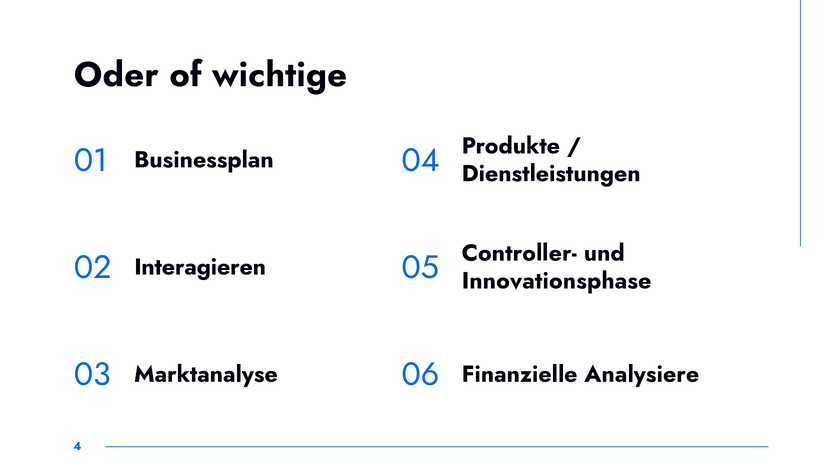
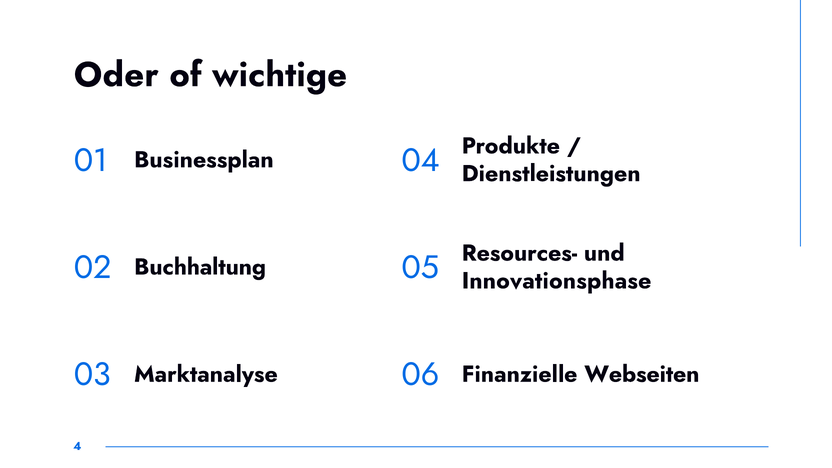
Controller-: Controller- -> Resources- (519, 253)
Interagieren: Interagieren -> Buchhaltung (200, 267)
Analysiere: Analysiere -> Webseiten (642, 374)
